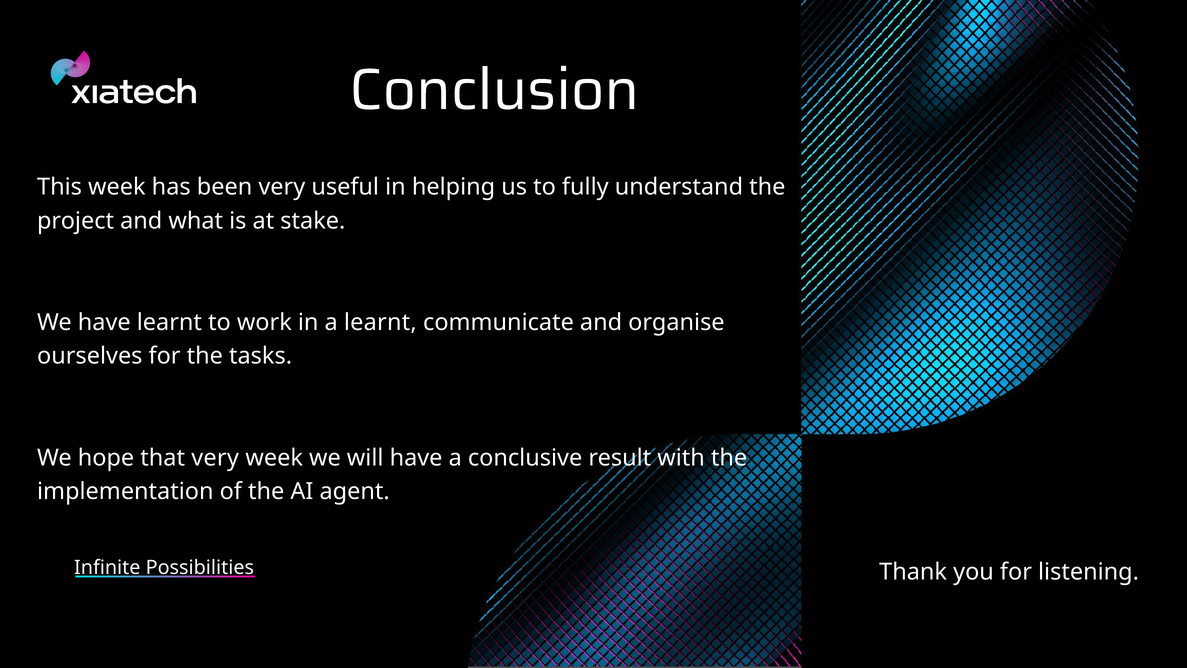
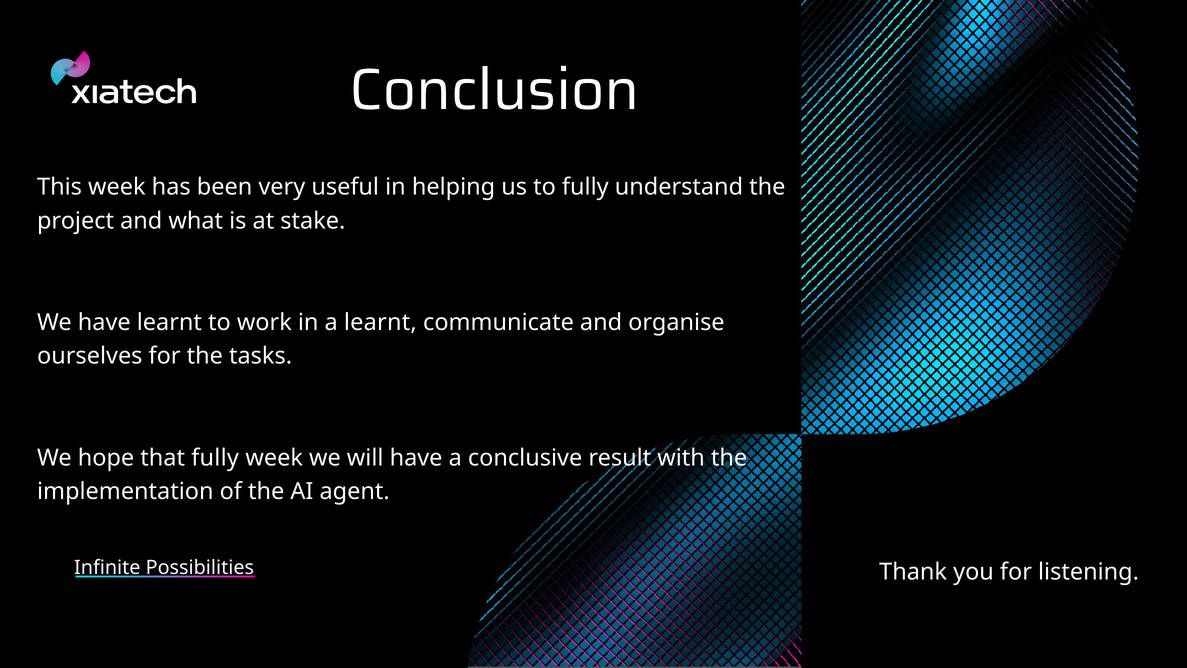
that very: very -> fully (215, 458)
